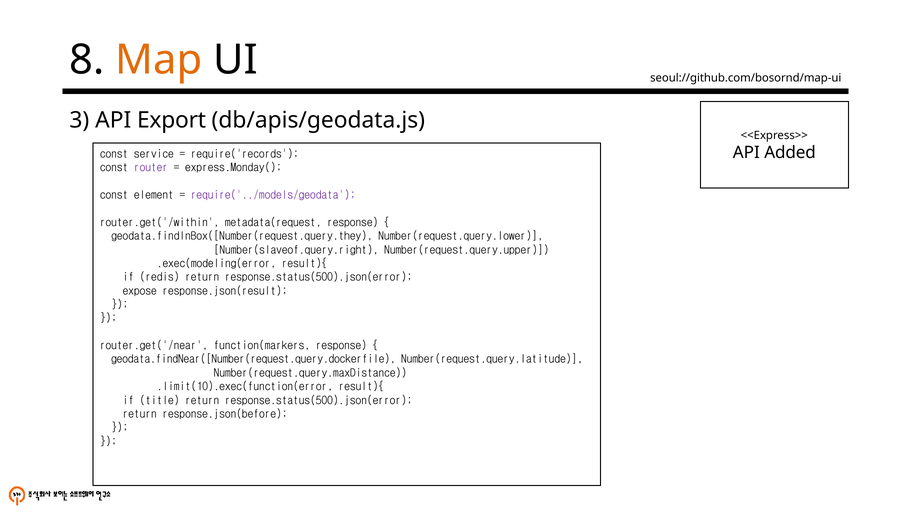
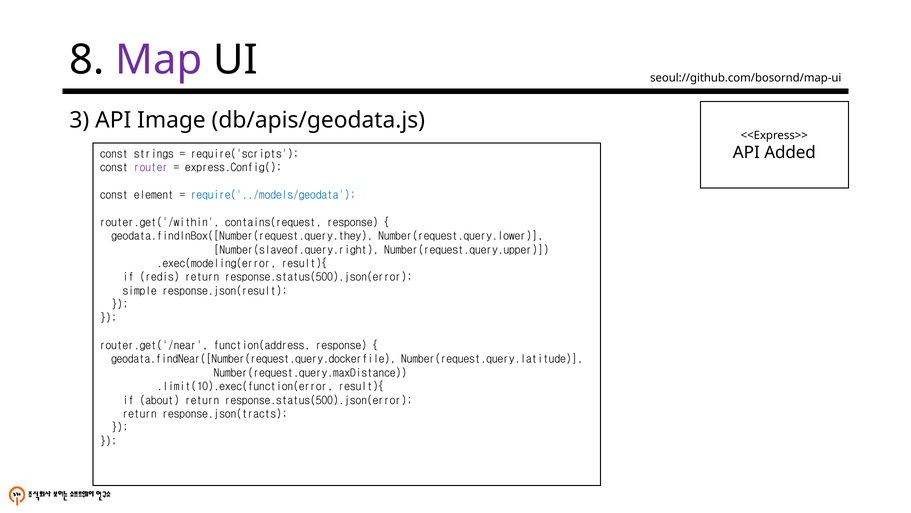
Map colour: orange -> purple (159, 60)
Export: Export -> Image (171, 120)
service: service -> strings (154, 154)
require('records: require('records -> require('scripts (245, 154)
express.Monday(: express.Monday( -> express.Config( (233, 168)
require('../models/geodata colour: purple -> blue (273, 195)
metadata(request: metadata(request -> contains(request (273, 222)
expose: expose -> simple (140, 290)
function(markers: function(markers -> function(address (262, 345)
title: title -> about (160, 400)
response.json(before: response.json(before -> response.json(tracts (225, 413)
